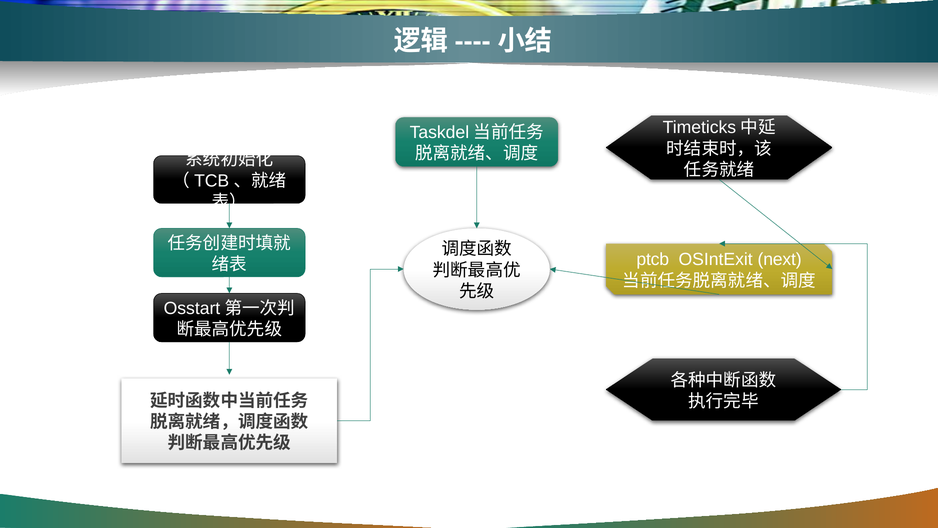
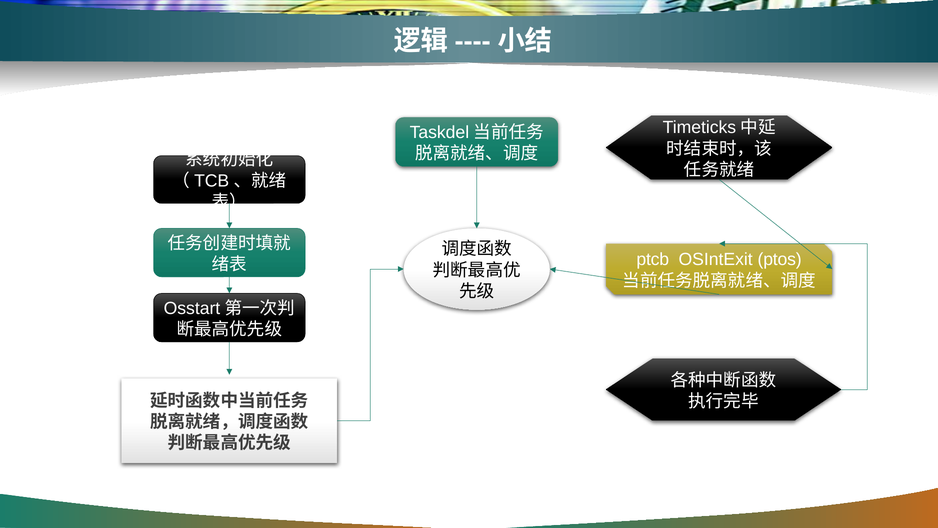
next: next -> ptos (780, 260)
